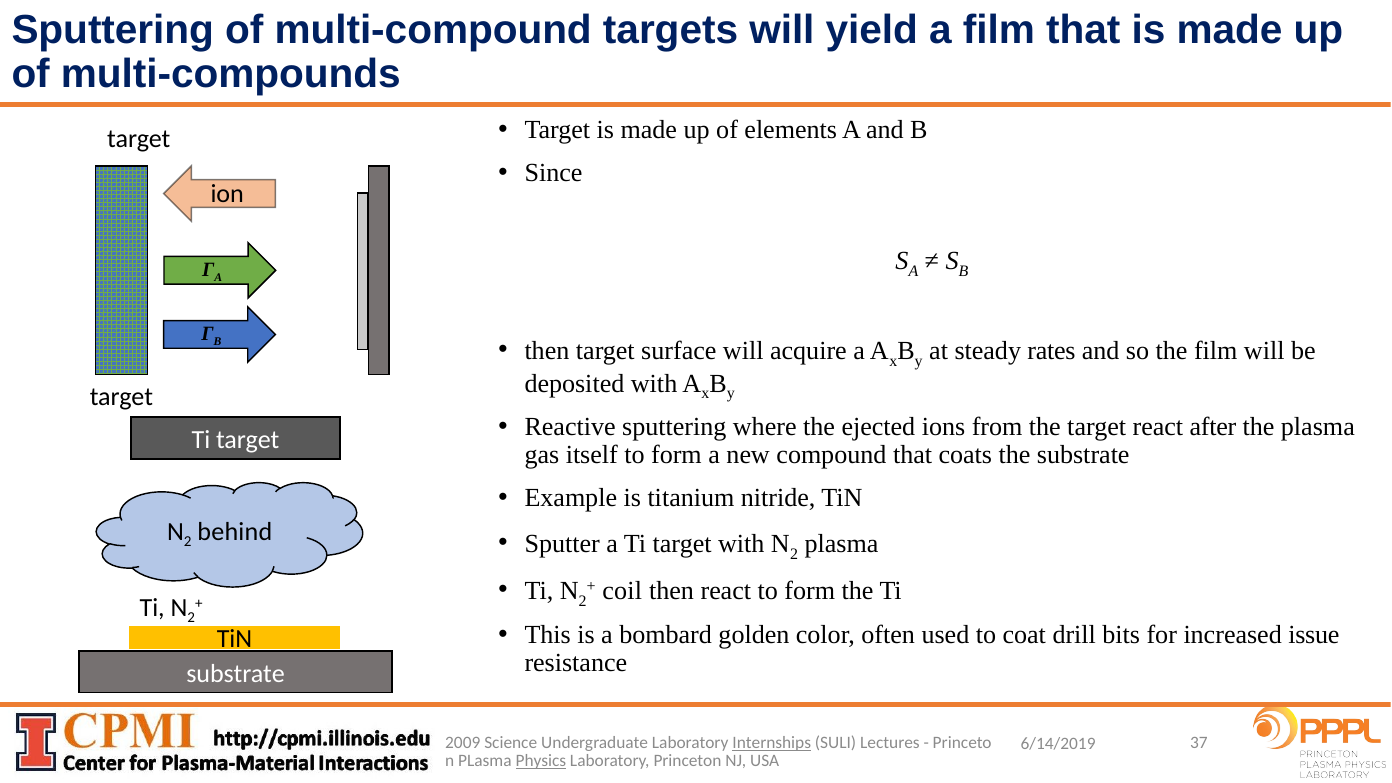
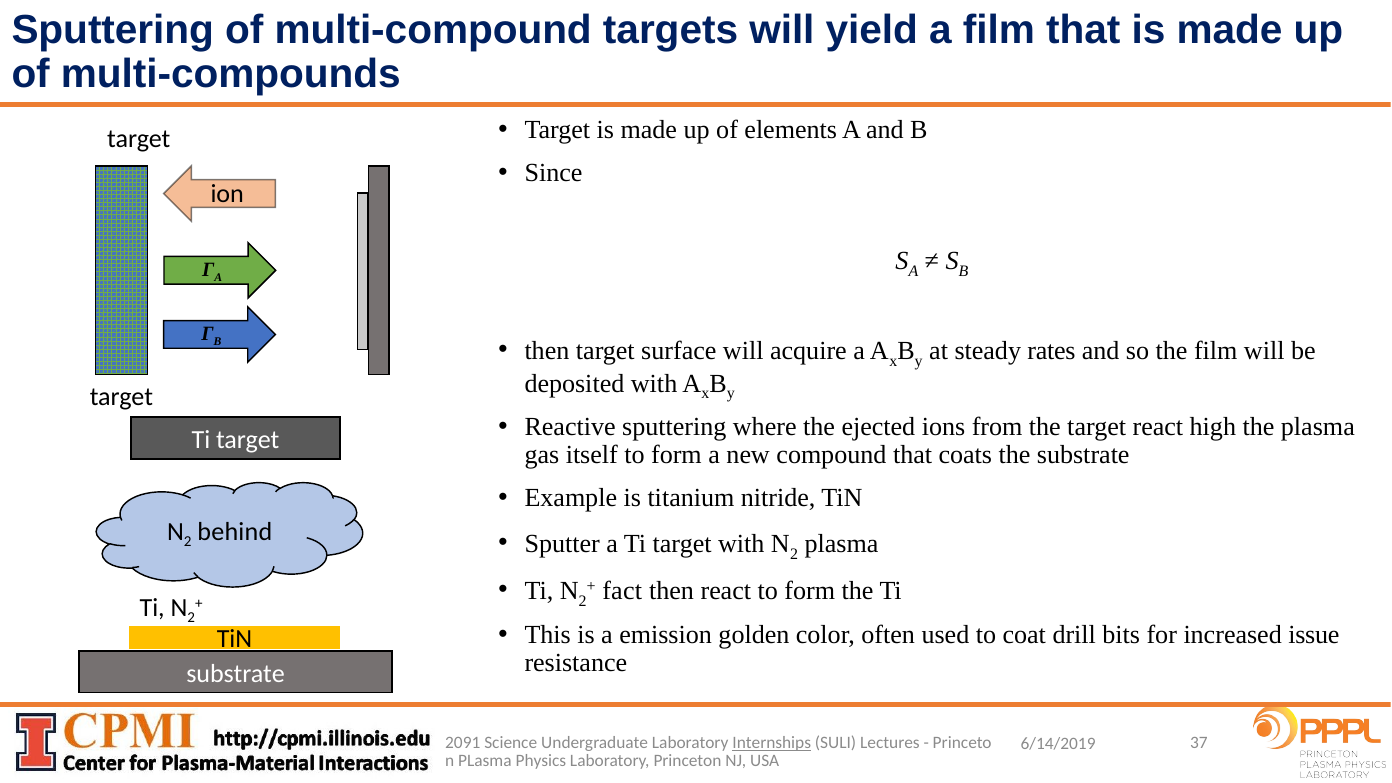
after: after -> high (1213, 427)
coil: coil -> fact (622, 591)
bombard: bombard -> emission (666, 635)
2009: 2009 -> 2091 (463, 743)
Physics underline: present -> none (541, 761)
